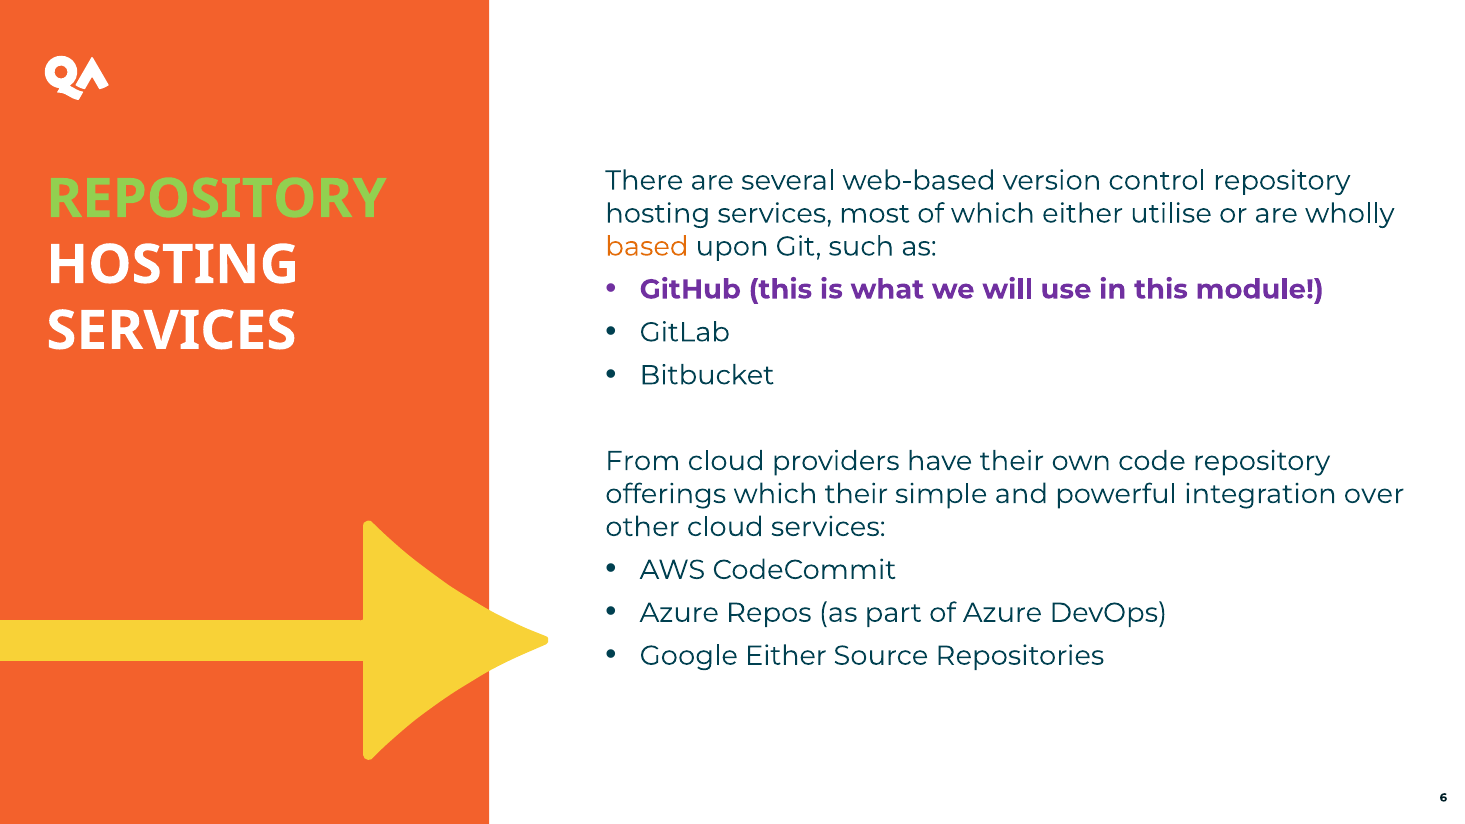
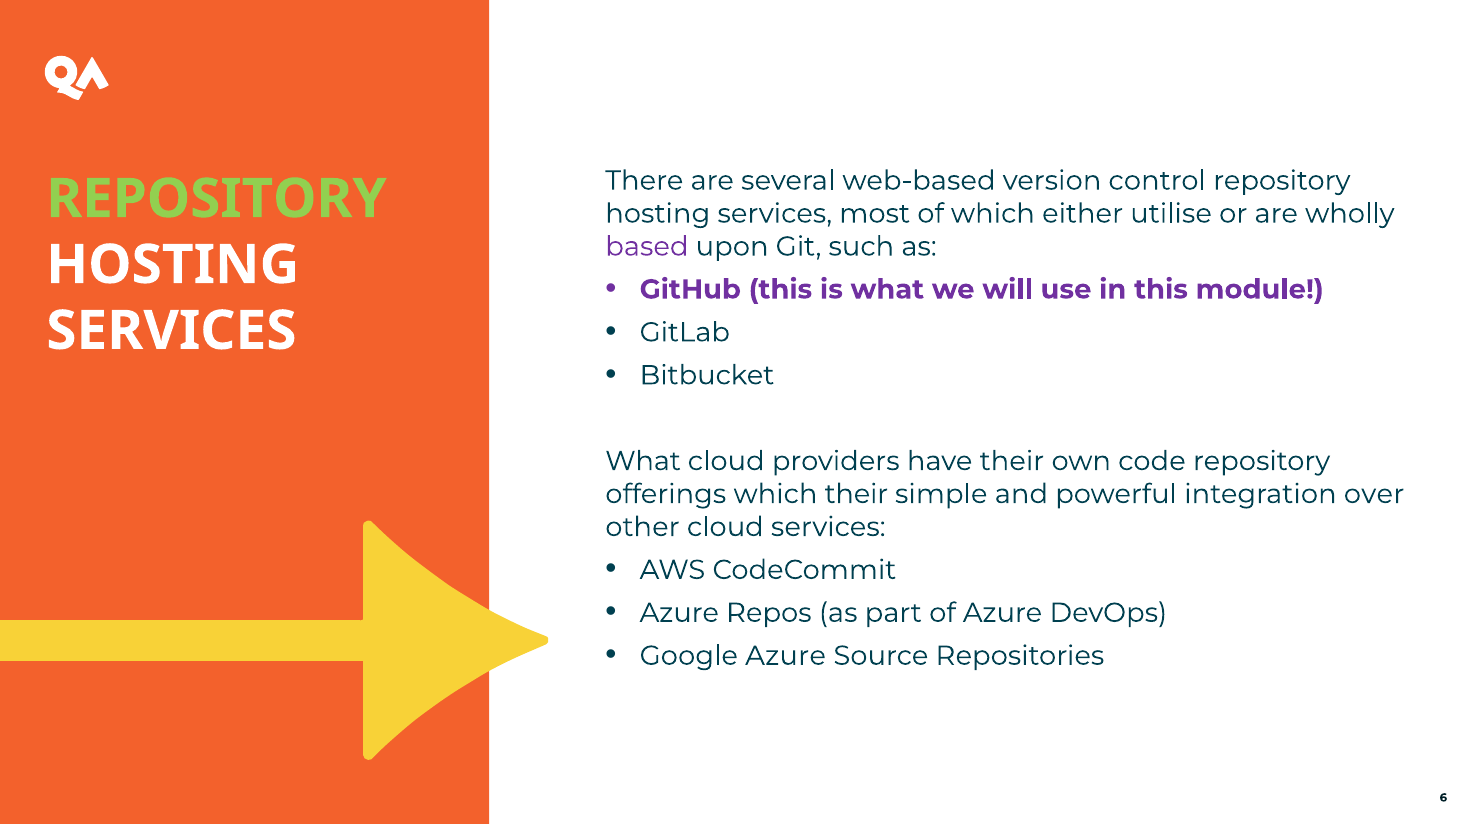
based colour: orange -> purple (647, 247)
From: From -> What (643, 461)
Google Either: Either -> Azure (786, 656)
